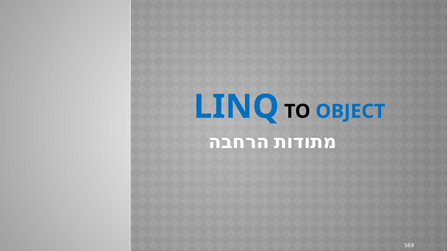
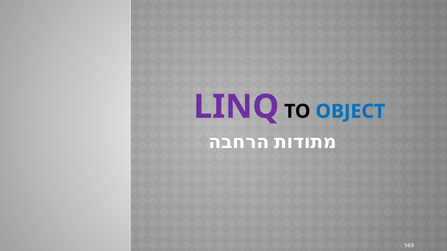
LINQ colour: blue -> purple (236, 107)
